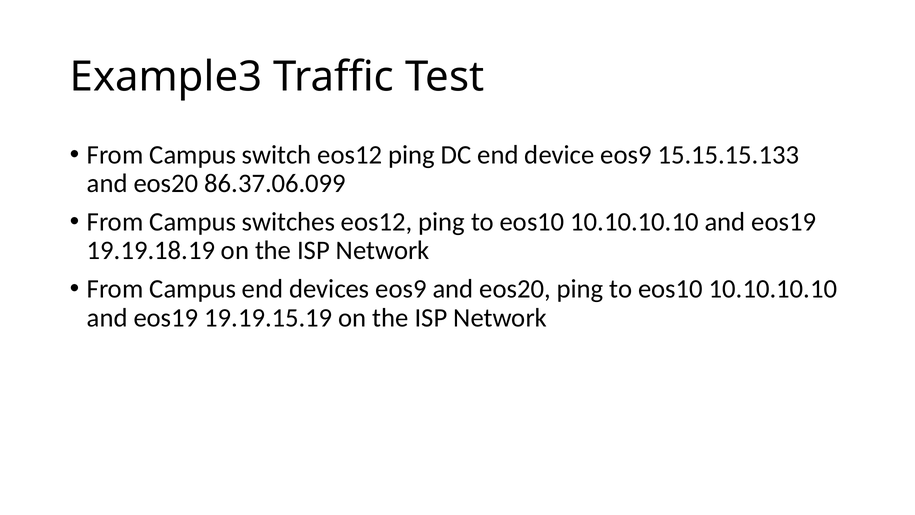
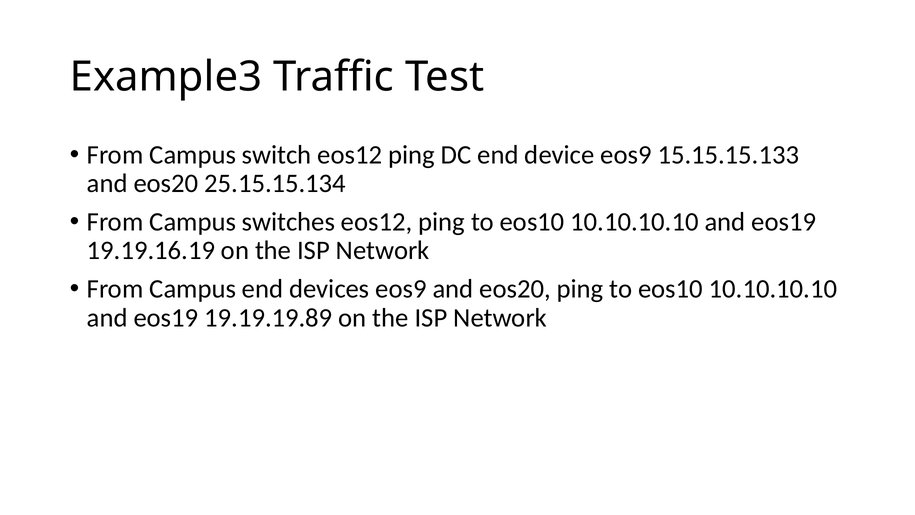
86.37.06.099: 86.37.06.099 -> 25.15.15.134 (275, 183)
19.19.18.19: 19.19.18.19 -> 19.19.16.19 (151, 251)
19.19.15.19: 19.19.15.19 -> 19.19.19.89 (268, 318)
